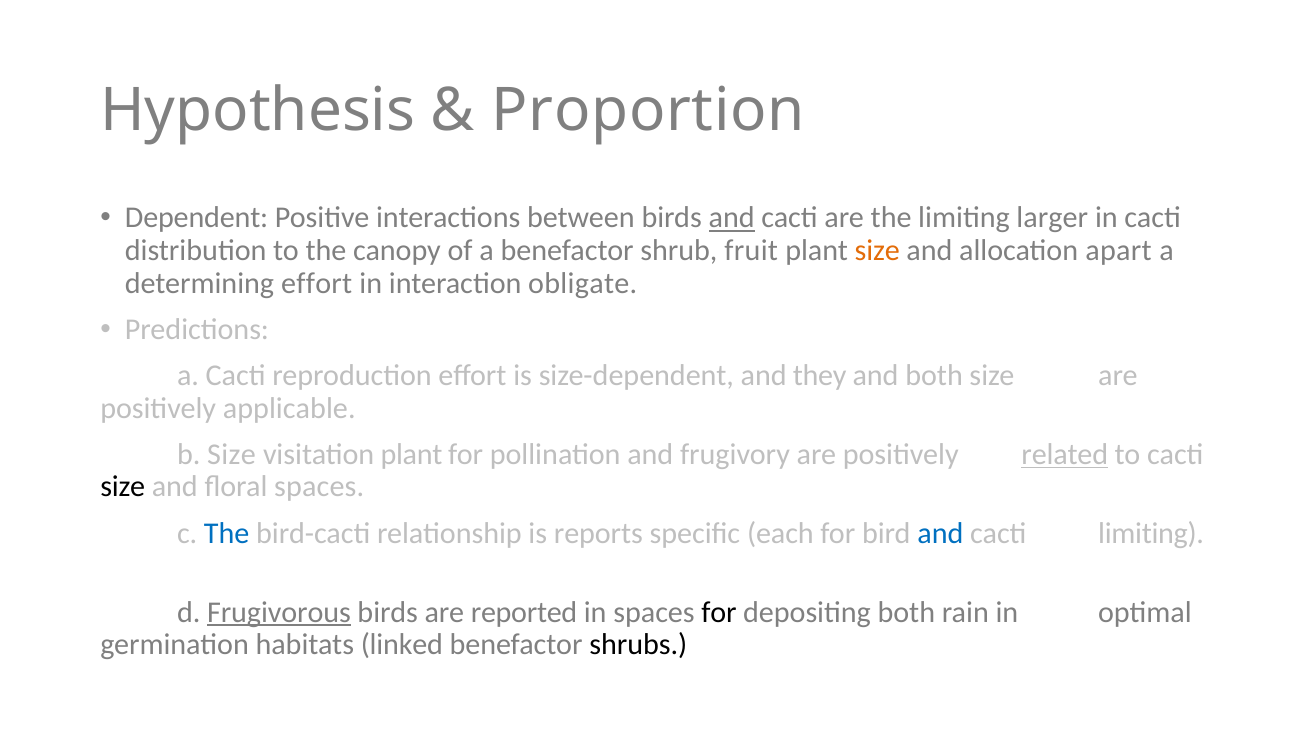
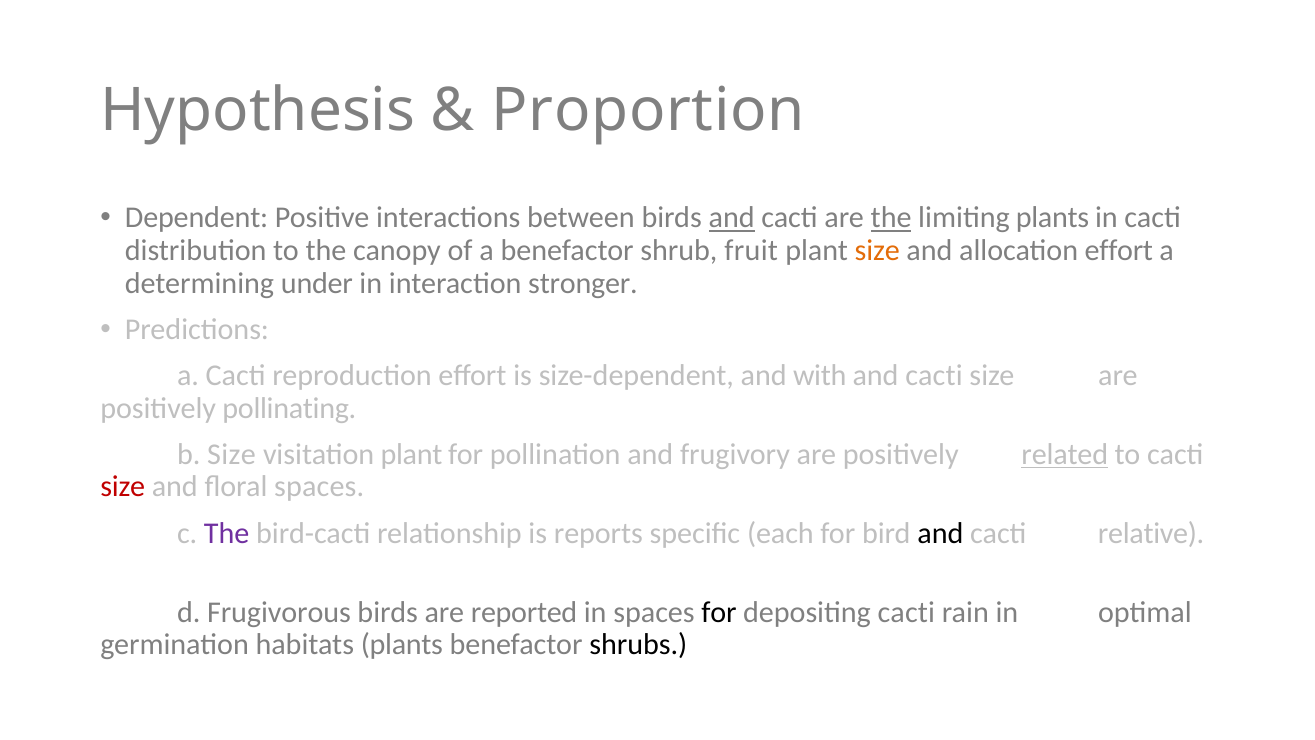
the underline: none -> present (891, 218)
limiting larger: larger -> plants (1053, 218)
allocation apart: apart -> effort (1119, 250)
determining effort: effort -> under (317, 283)
obligate: obligate -> stronger (583, 283)
they: they -> with (820, 375)
both: both -> cacti (934, 375)
applicable: applicable -> pollinating (289, 408)
size colour: black -> red (123, 487)
The colour: blue -> purple (227, 533)
and colour: blue -> black (940, 533)
cacti limiting: limiting -> relative (1151, 533)
Frugivorous underline: present -> none (279, 612)
depositing both: both -> cacti (906, 612)
habitats linked: linked -> plants (402, 644)
